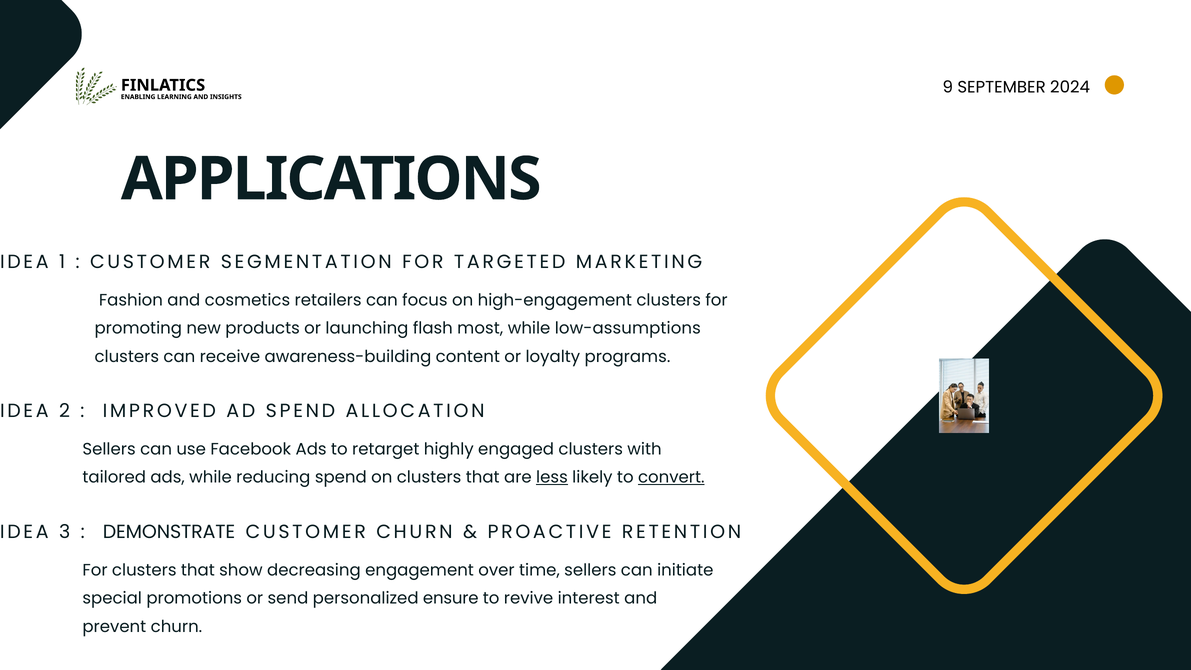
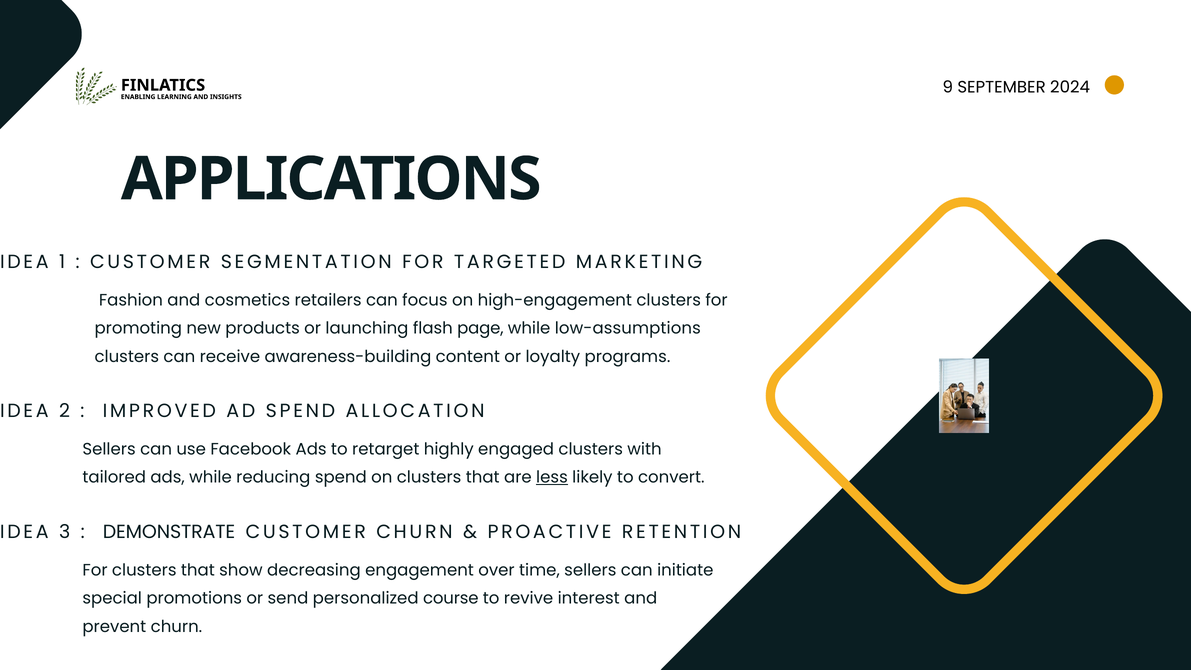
most: most -> page (480, 328)
convert underline: present -> none (671, 477)
ensure: ensure -> course (451, 598)
